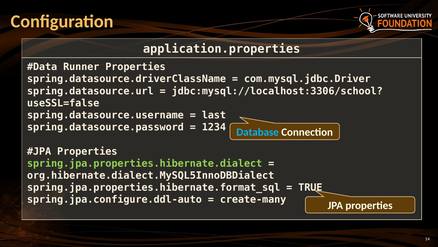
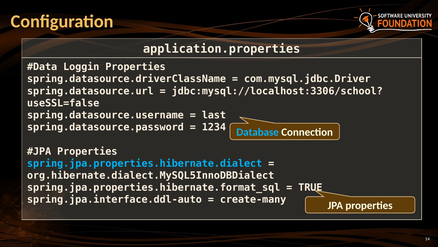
Runner: Runner -> Loggin (81, 67)
spring.jpa.properties.hibernate.dialect colour: light green -> light blue (145, 163)
spring.jpa.configure.ddl-auto: spring.jpa.configure.ddl-auto -> spring.jpa.interface.ddl-auto (114, 199)
